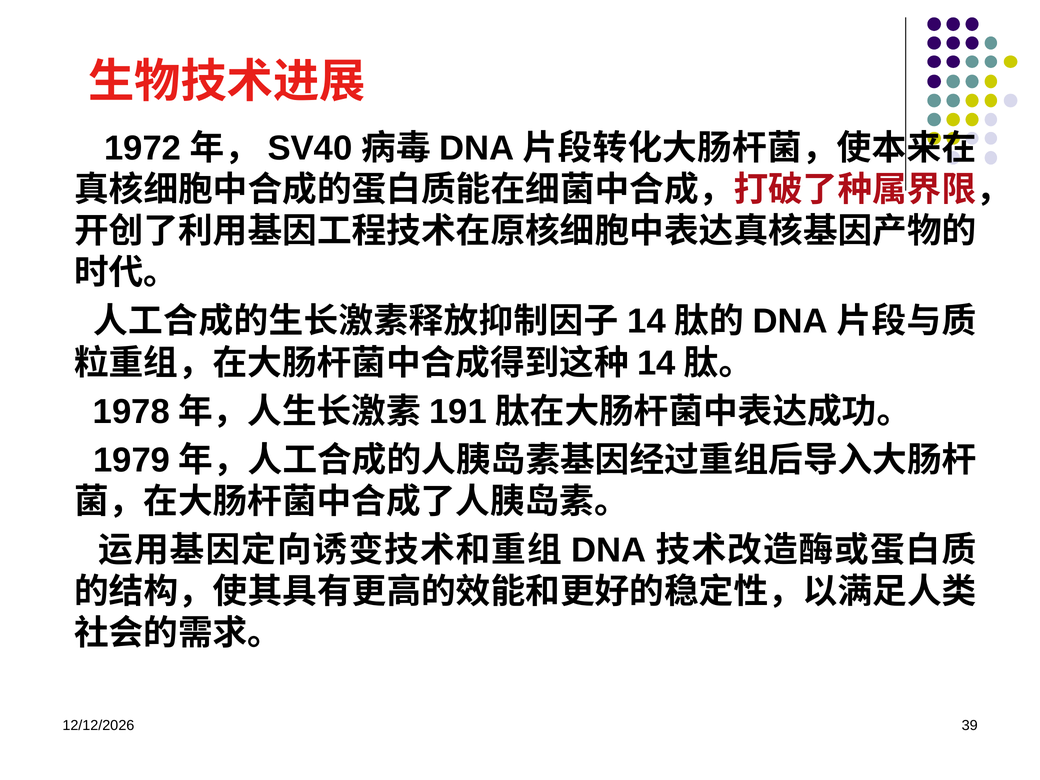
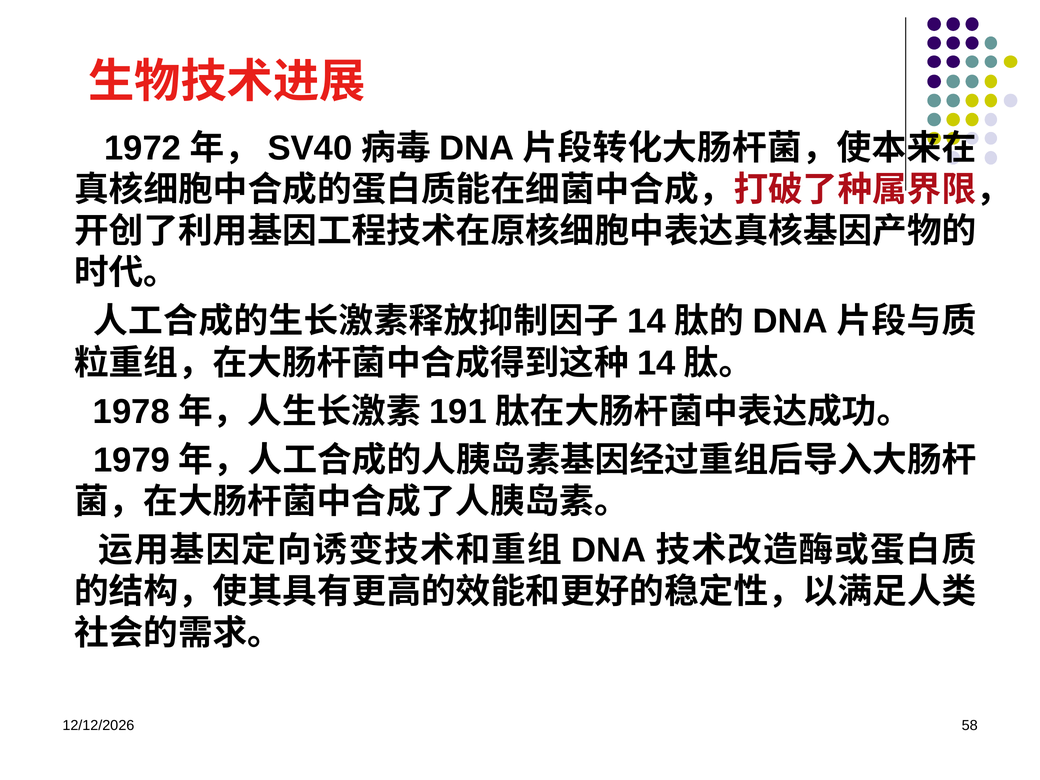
39: 39 -> 58 (970, 726)
